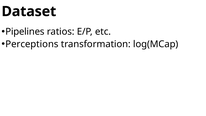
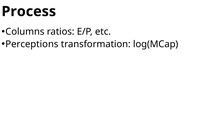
Dataset: Dataset -> Process (29, 11)
Pipelines: Pipelines -> Columns (25, 32)
